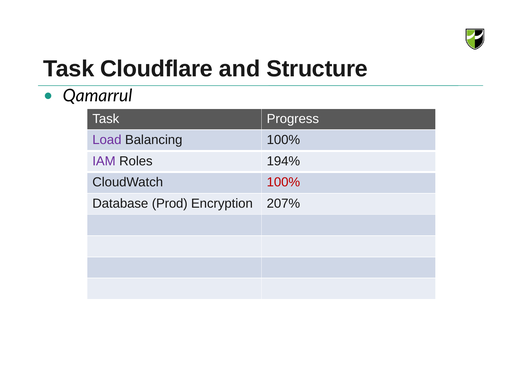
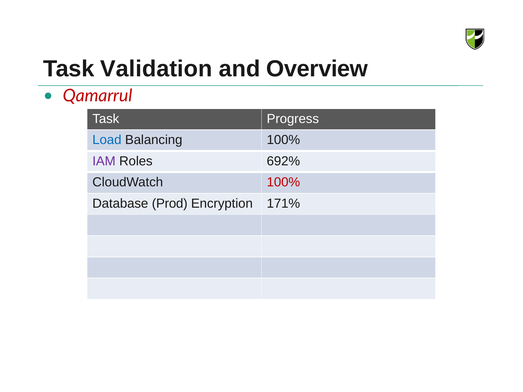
Cloudflare: Cloudflare -> Validation (156, 69)
Structure: Structure -> Overview (317, 69)
Qamarrul colour: black -> red (98, 96)
Load colour: purple -> blue (107, 140)
194%: 194% -> 692% (283, 161)
207%: 207% -> 171% (283, 204)
